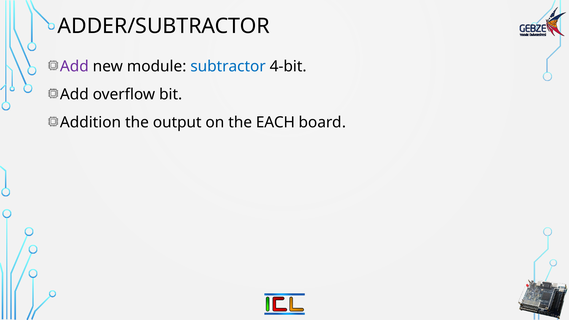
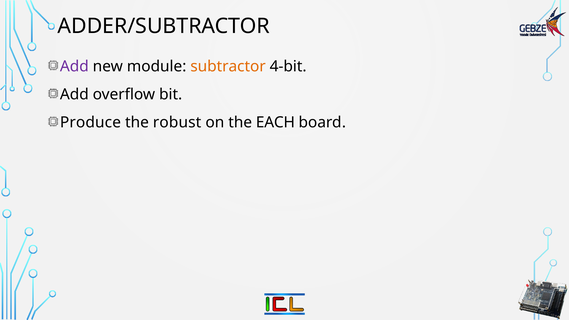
subtractor colour: blue -> orange (228, 66)
Addition: Addition -> Produce (90, 123)
output: output -> robust (177, 123)
